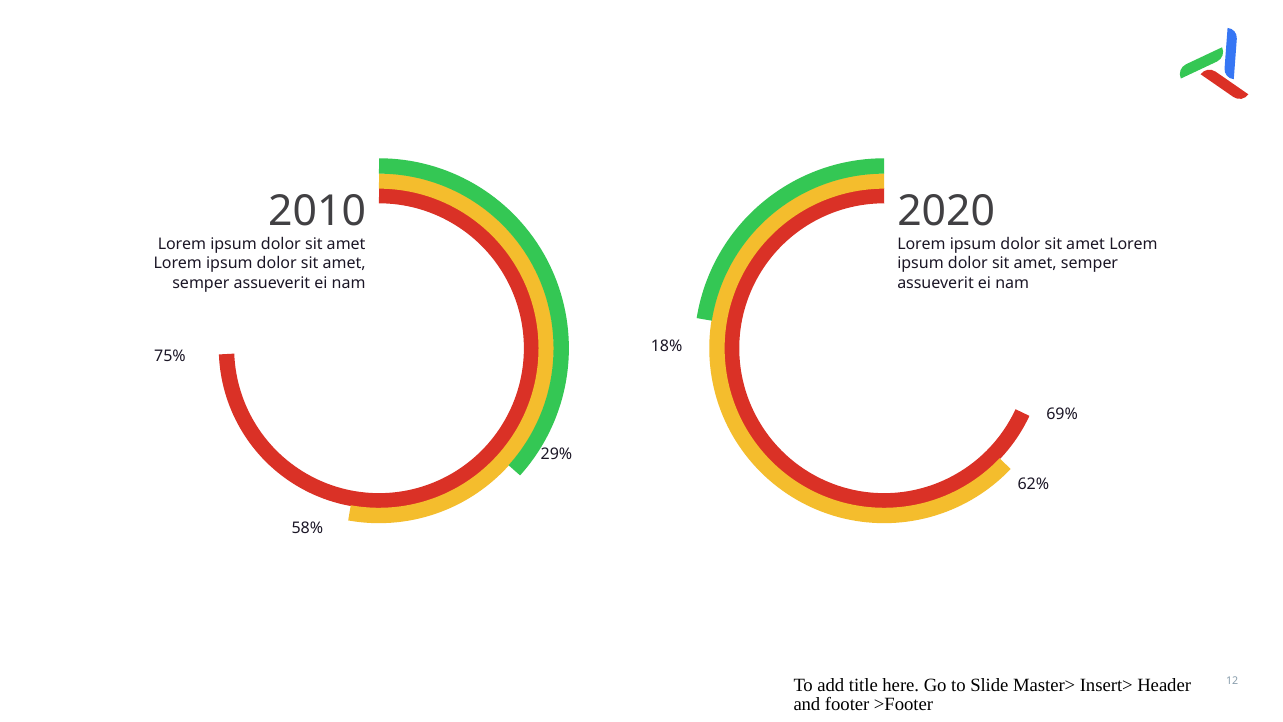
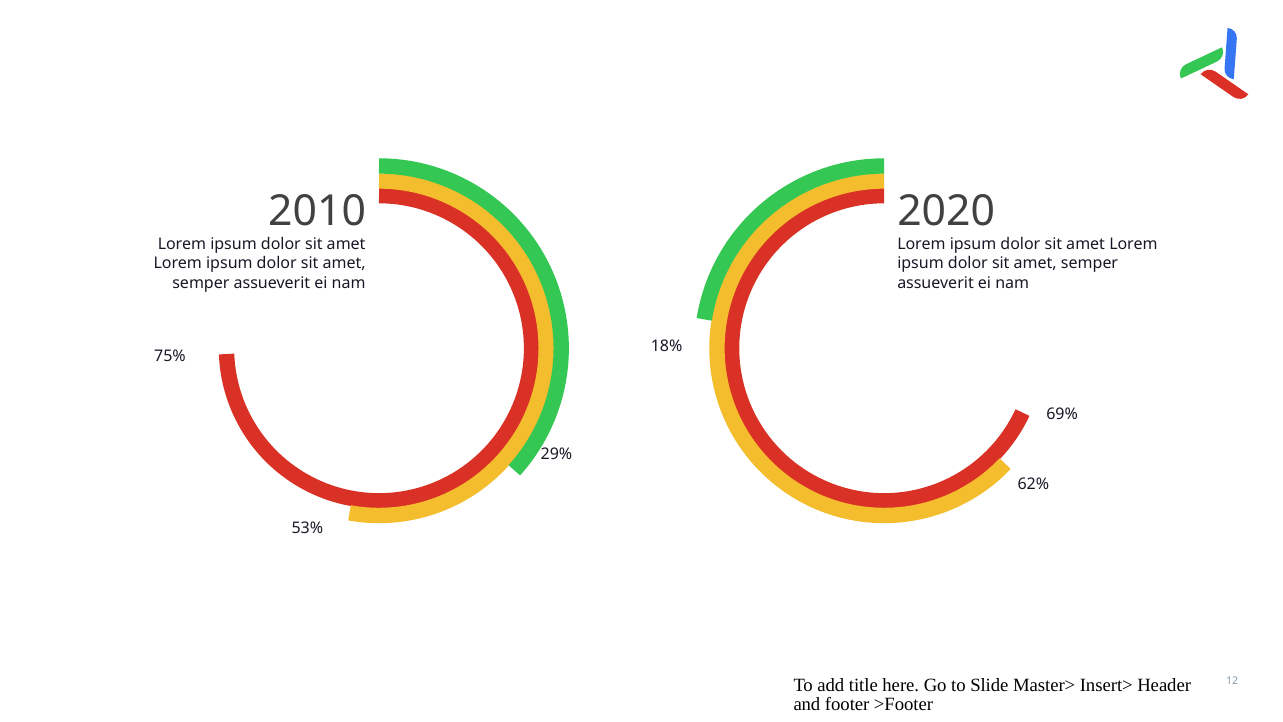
58%: 58% -> 53% (307, 528)
